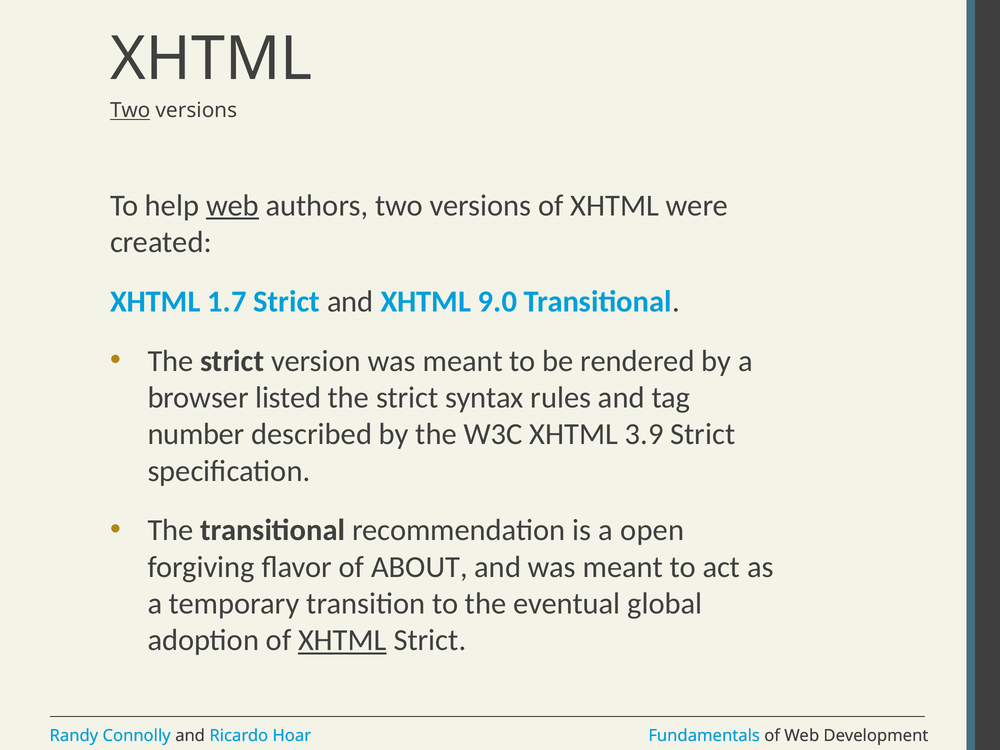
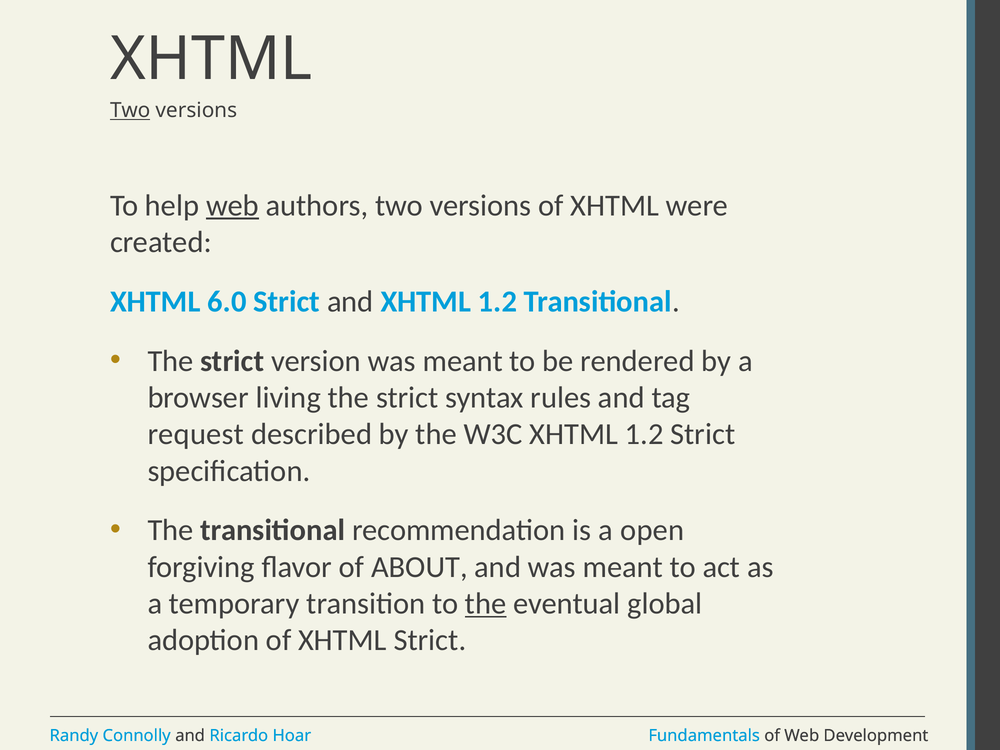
1.7: 1.7 -> 6.0 (227, 302)
and XHTML 9.0: 9.0 -> 1.2 (498, 302)
listed: listed -> living (288, 398)
number: number -> request (196, 434)
W3C XHTML 3.9: 3.9 -> 1.2 (644, 434)
the underline: none -> present (486, 604)
XHTML underline: present -> none (342, 640)
